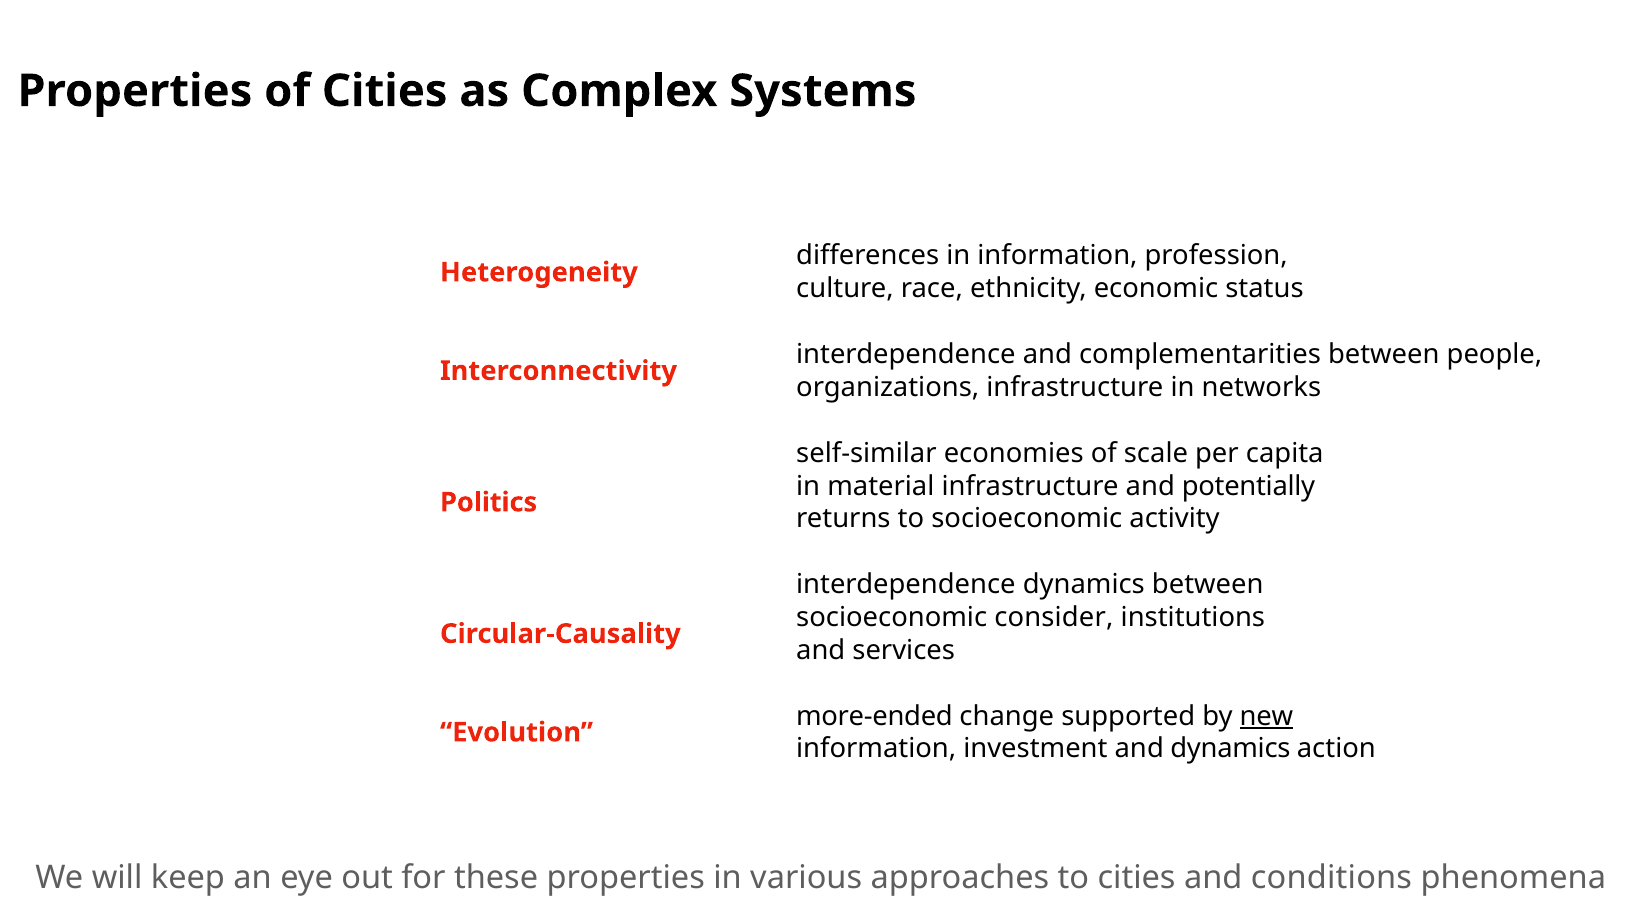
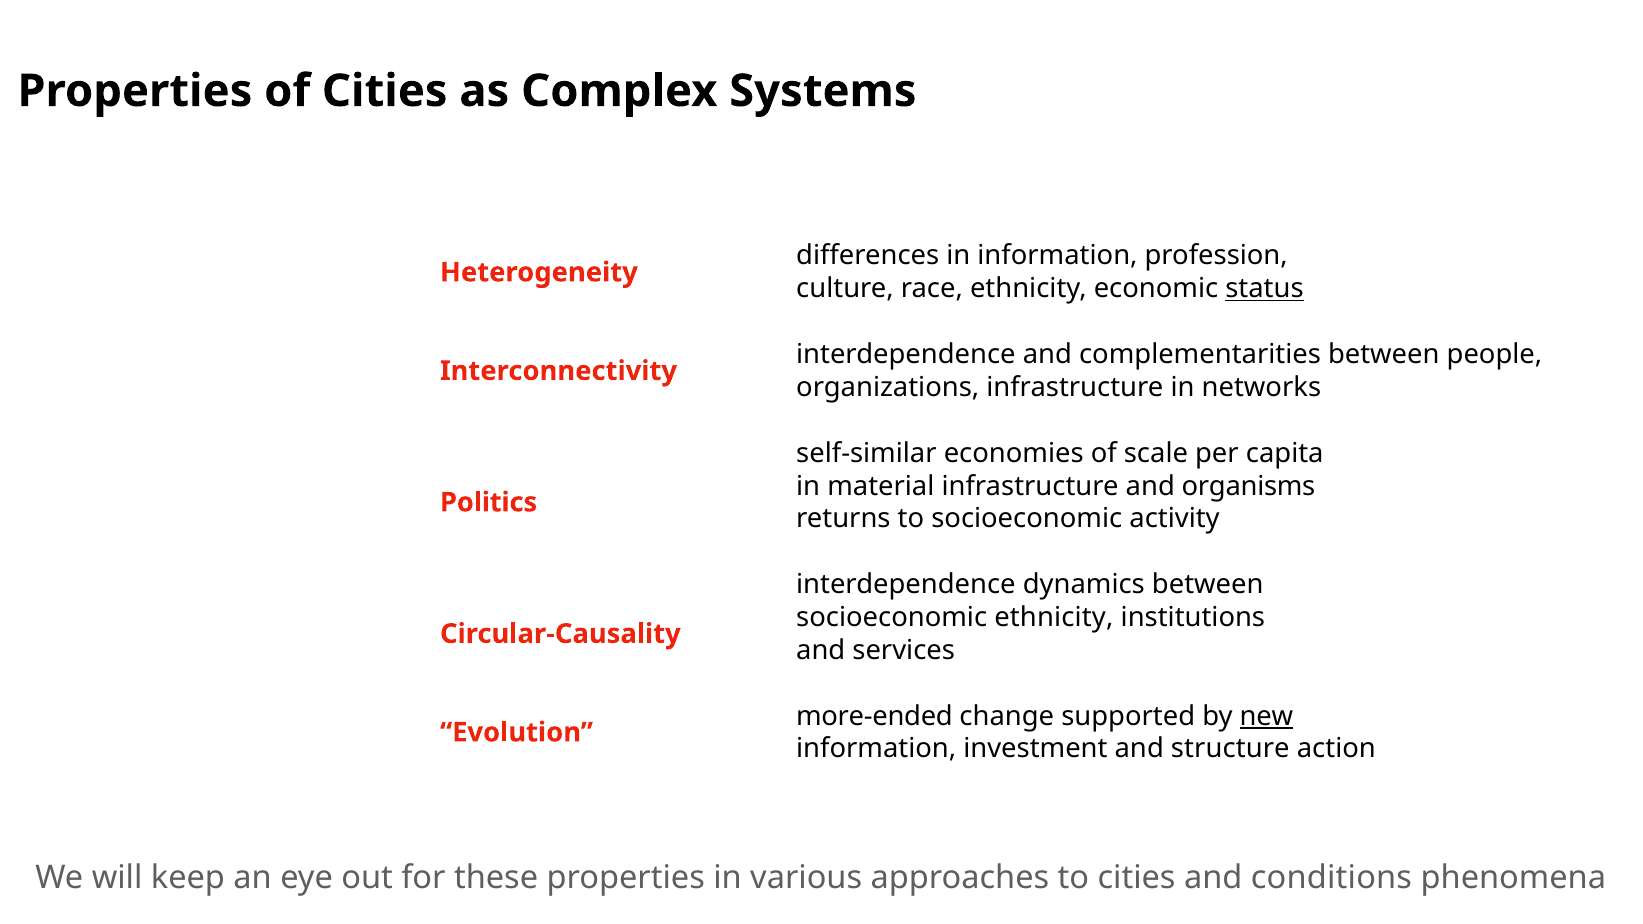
status underline: none -> present (1265, 289)
potentially: potentially -> organisms (1248, 486)
socioeconomic consider: consider -> ethnicity (1054, 618)
and dynamics: dynamics -> structure (1230, 749)
